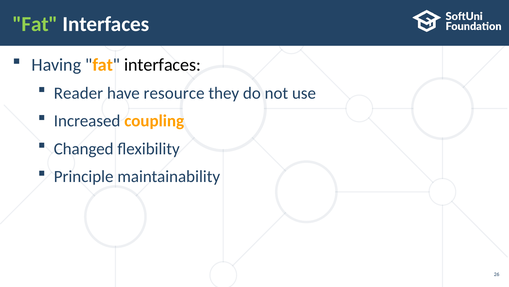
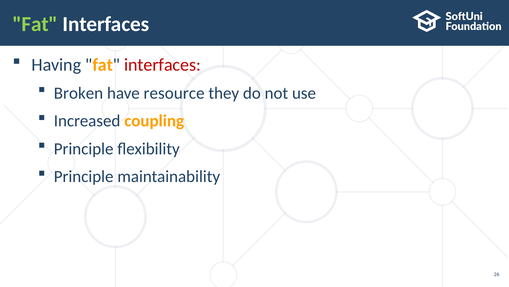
interfaces colour: black -> red (163, 65)
Reader: Reader -> Broken (78, 93)
Changed: Changed -> Principle (84, 148)
